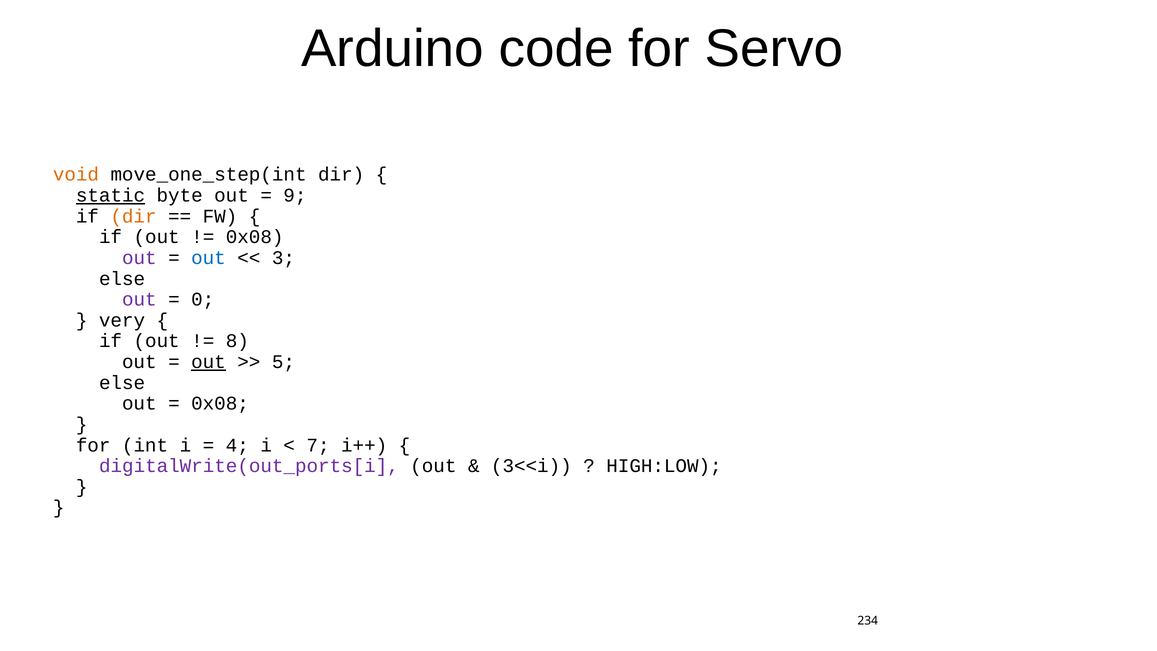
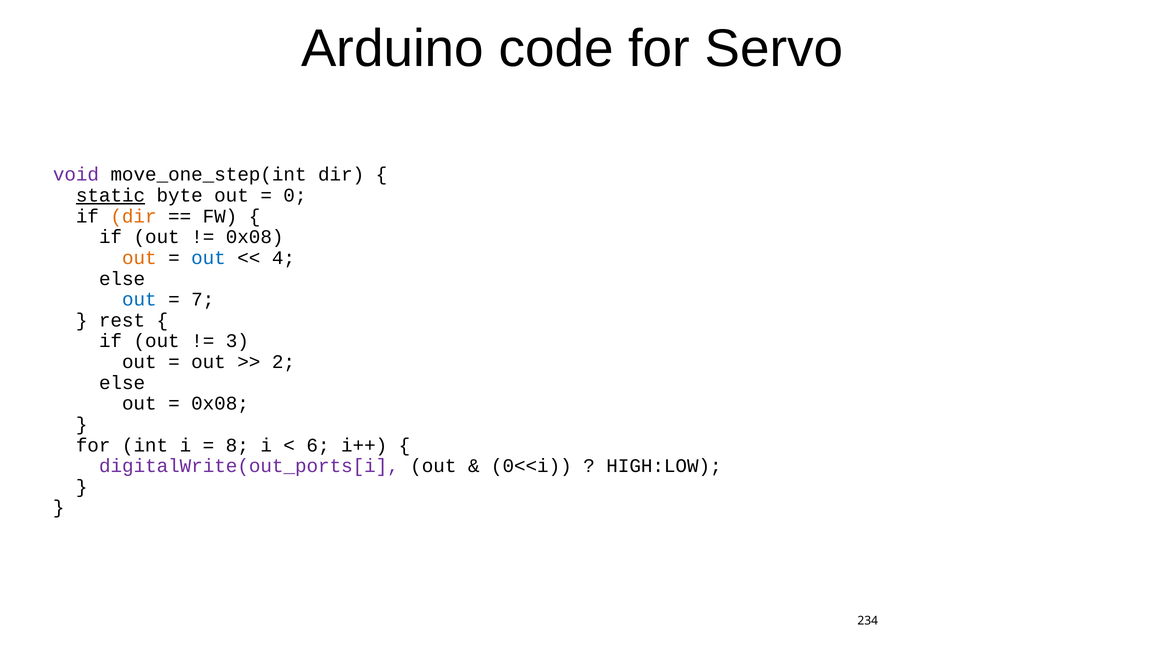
void colour: orange -> purple (76, 175)
9: 9 -> 0 (295, 195)
out colour: purple -> orange (139, 258)
3: 3 -> 4 (283, 258)
out colour: purple -> blue (139, 299)
0: 0 -> 7 (203, 299)
very: very -> rest (122, 320)
8: 8 -> 3 (237, 341)
out underline: present -> none (208, 362)
5: 5 -> 2 (283, 362)
4: 4 -> 8 (237, 445)
7: 7 -> 6 (318, 445)
3<<i: 3<<i -> 0<<i (531, 466)
